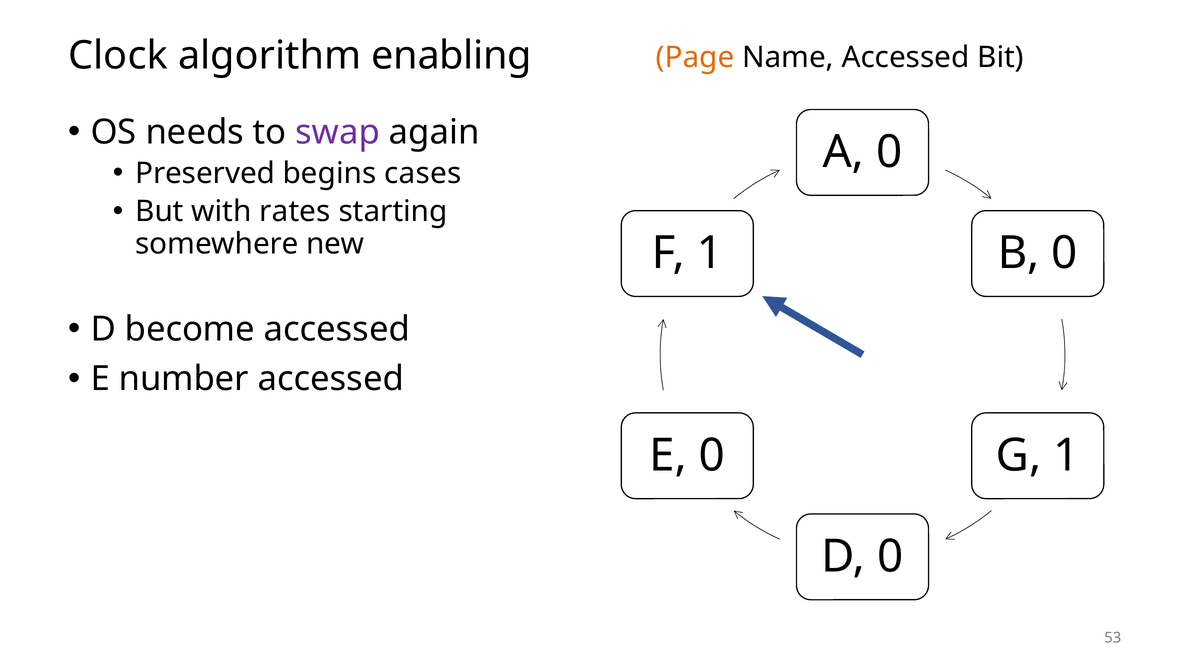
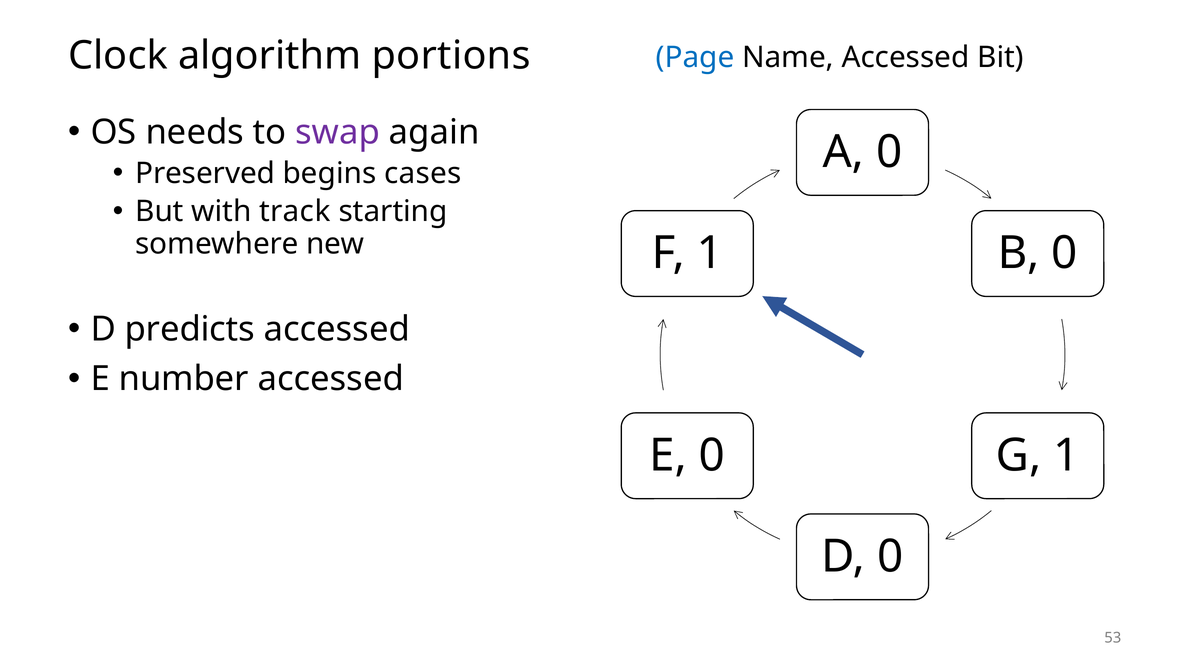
enabling: enabling -> portions (451, 56)
Page colour: orange -> blue (695, 58)
rates: rates -> track (295, 212)
become: become -> predicts (190, 329)
